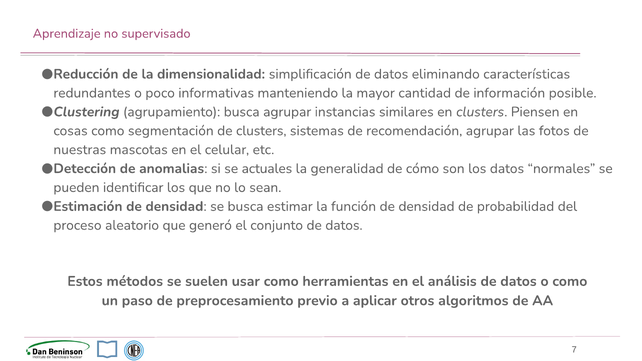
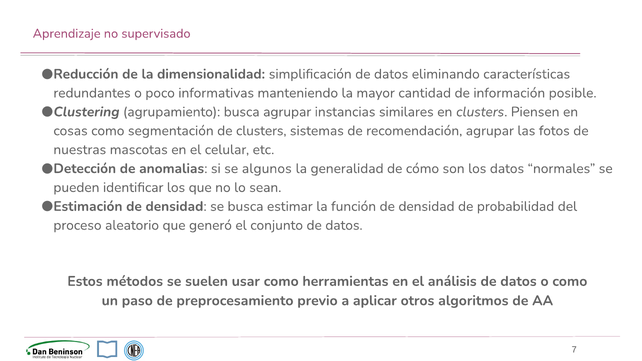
actuales: actuales -> algunos (267, 169)
